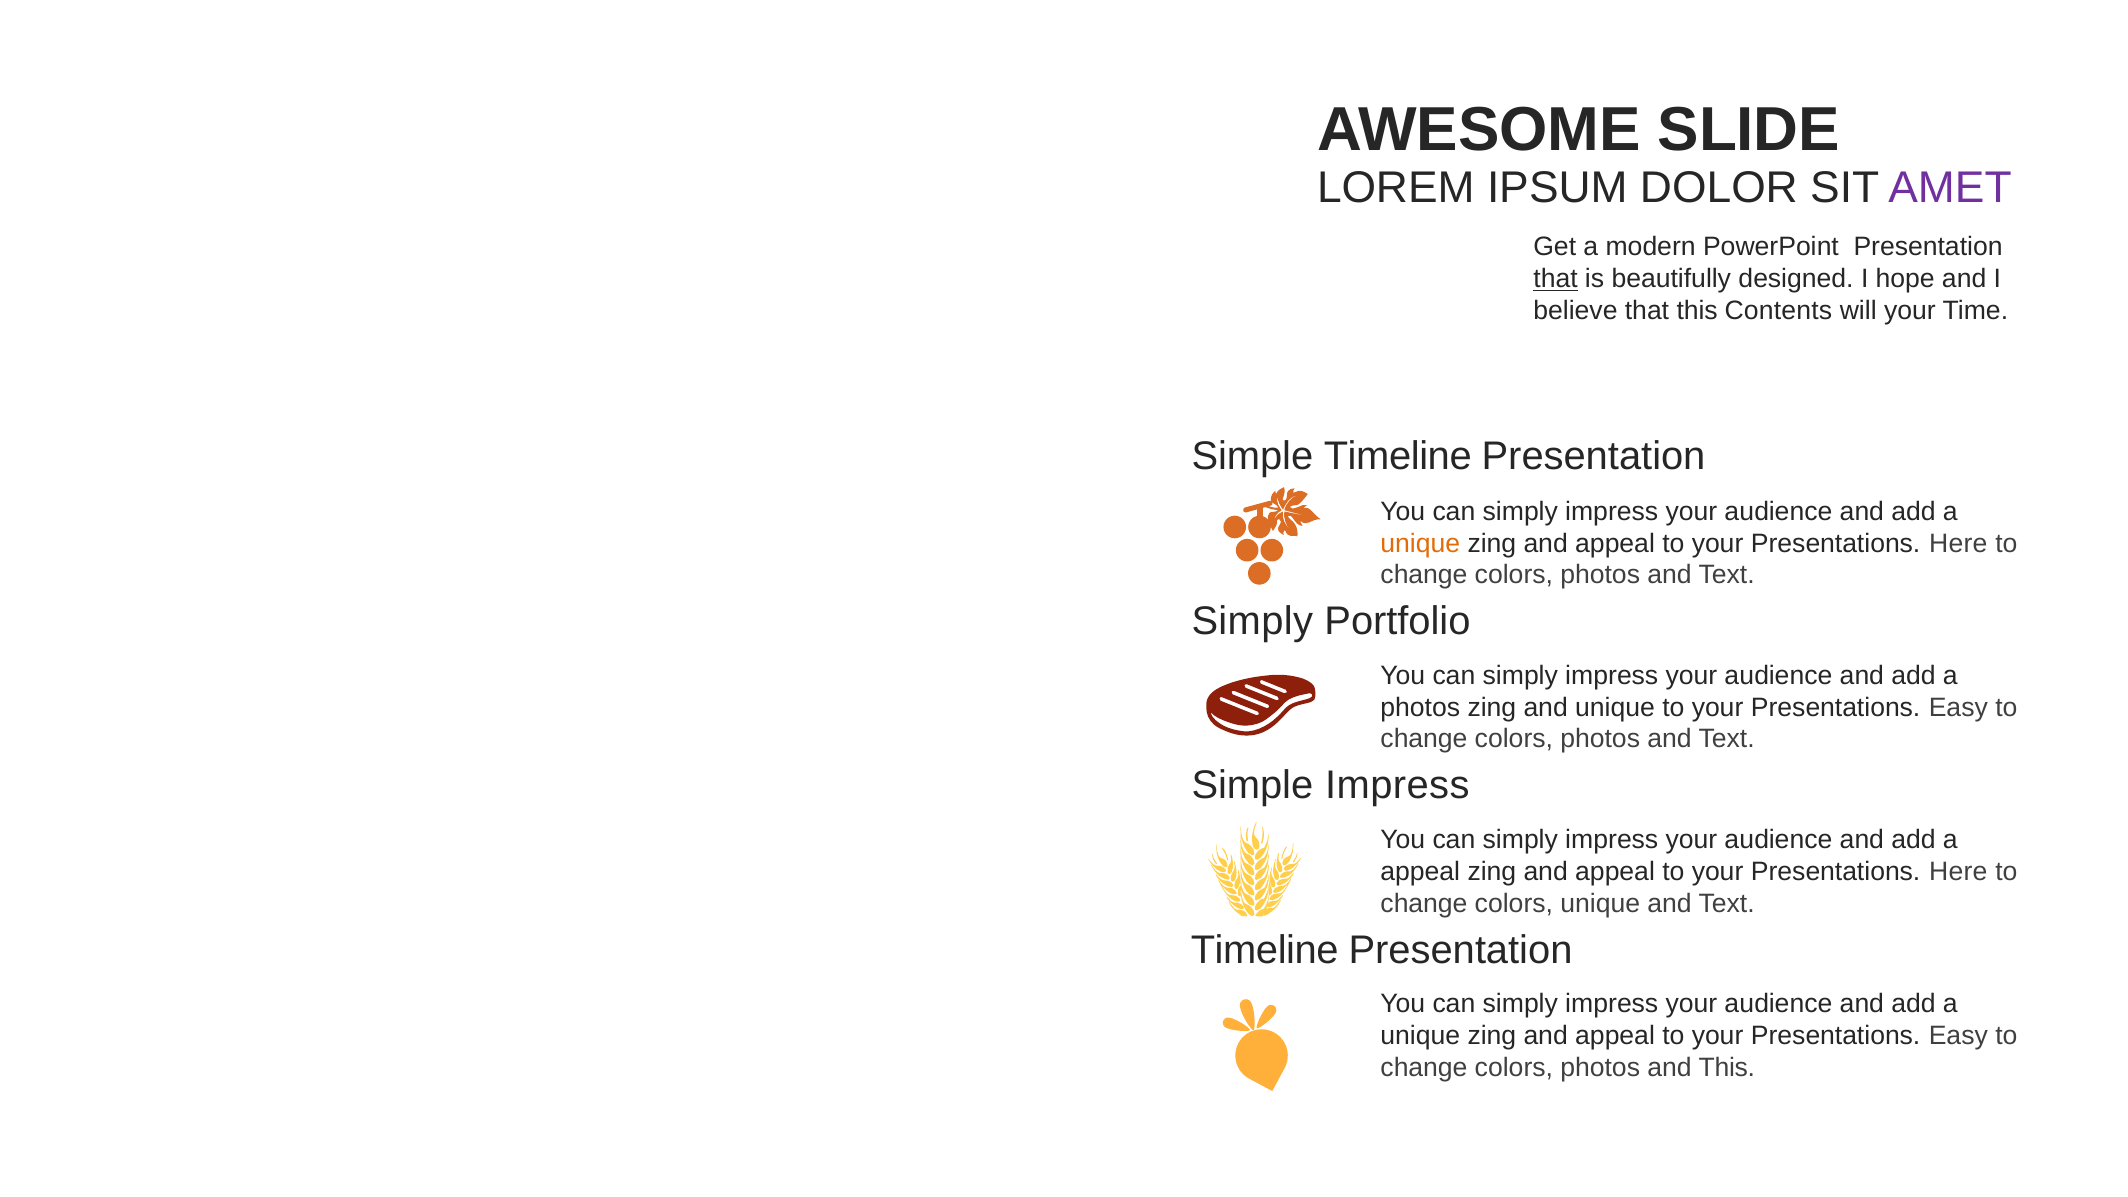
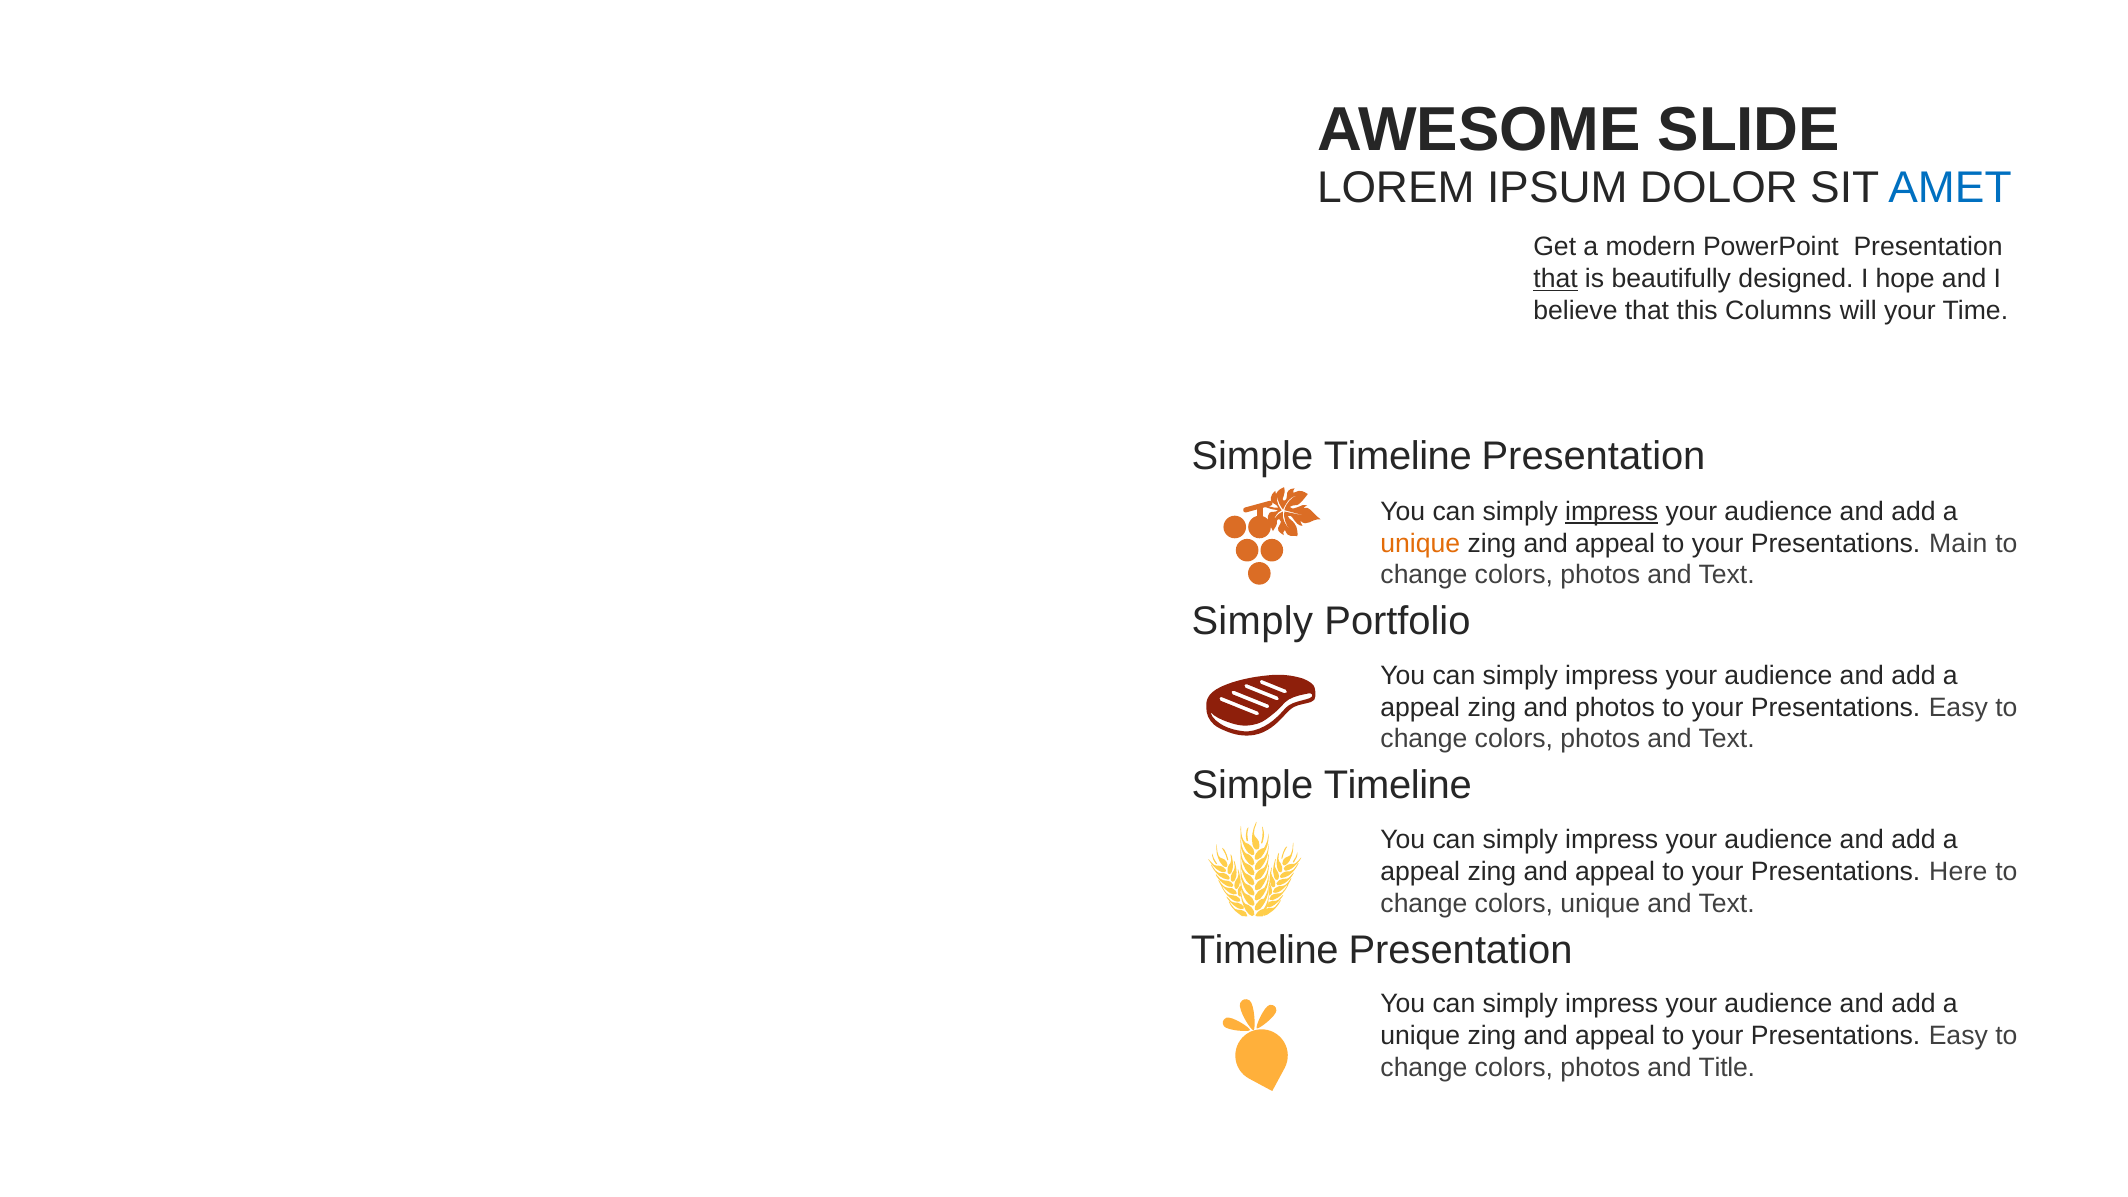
AMET colour: purple -> blue (1950, 188)
Contents: Contents -> Columns (1778, 311)
impress underline: none -> present (1612, 511)
Here: Here -> Main (1958, 543)
photos: photos -> appeal (1420, 707)
and unique: unique -> photos (1615, 707)
Impress: Impress -> Timeline (1398, 785)
and This: This -> Title (1727, 1068)
